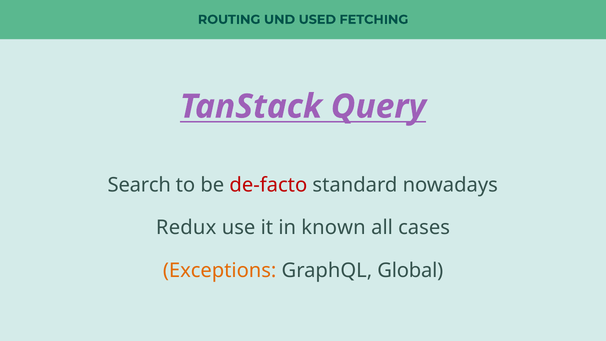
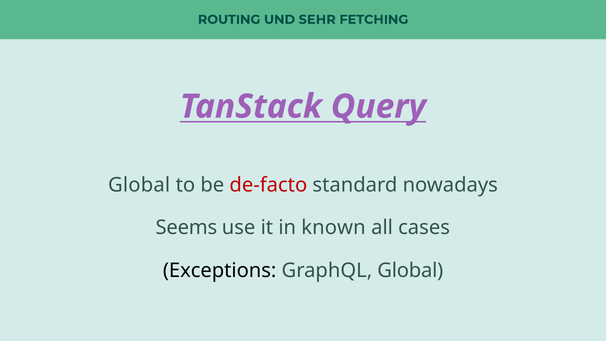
USED: USED -> SEHR (317, 20)
Search: Search -> Global (139, 185)
Redux: Redux -> Seems (186, 228)
Exceptions colour: orange -> black (220, 270)
